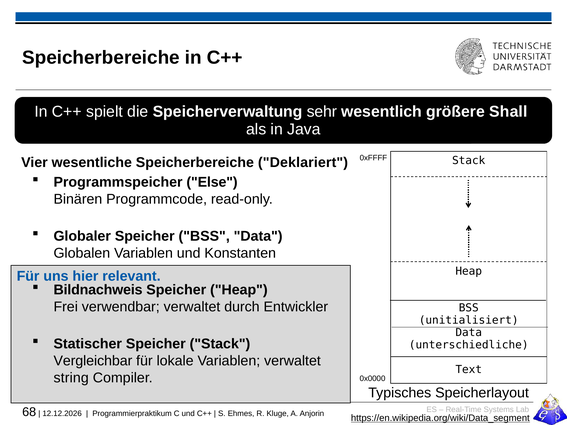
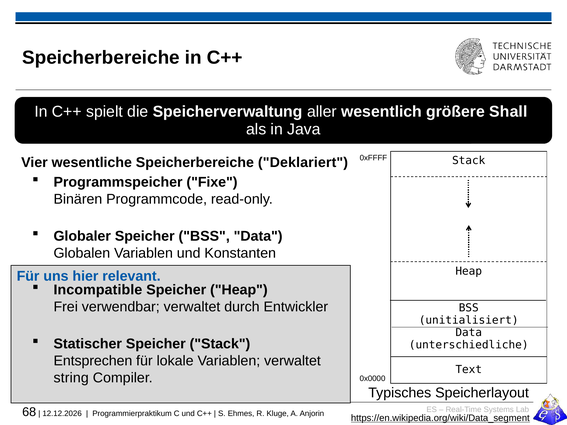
sehr: sehr -> aller (322, 112)
Else: Else -> Fixe (212, 182)
Bildnachweis: Bildnachweis -> Incompatible (98, 290)
Vergleichbar: Vergleichbar -> Entsprechen (93, 361)
